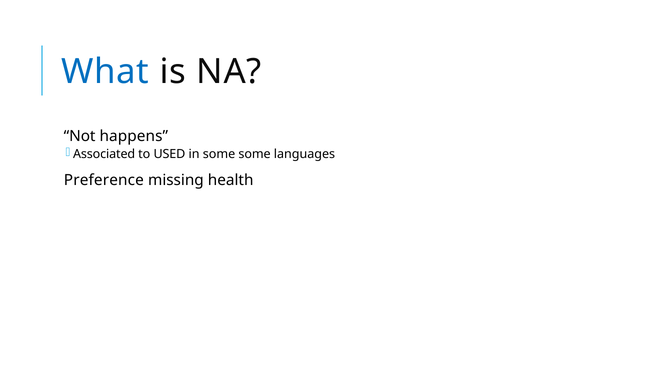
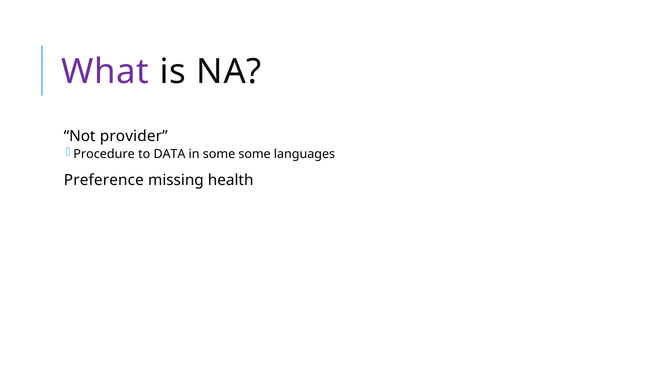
What colour: blue -> purple (105, 72)
happens: happens -> provider (134, 136)
Associated: Associated -> Procedure (104, 154)
USED: USED -> DATA (169, 154)
